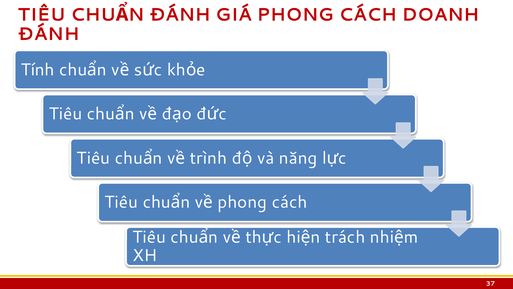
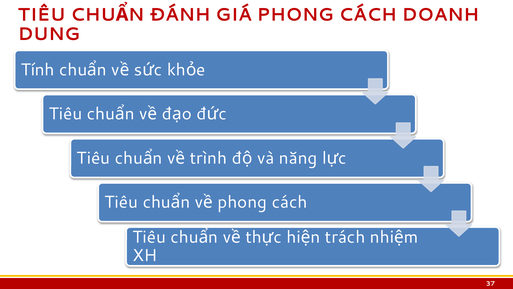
ĐÁNH: ĐÁNH -> DUNG (49, 34)
